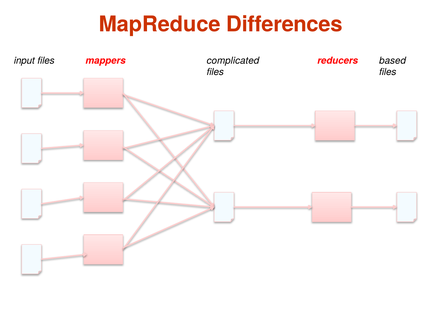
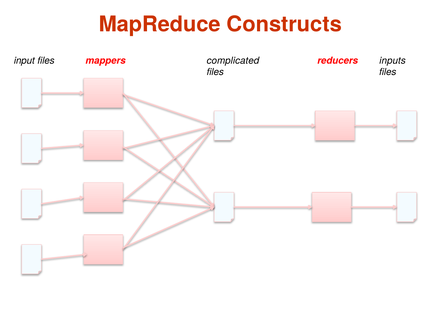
Differences: Differences -> Constructs (284, 24)
based: based -> inputs (393, 61)
